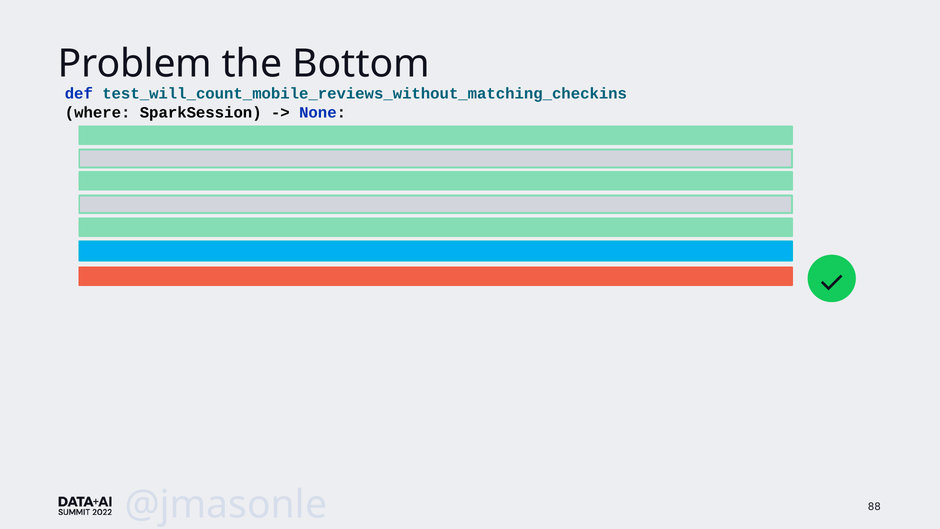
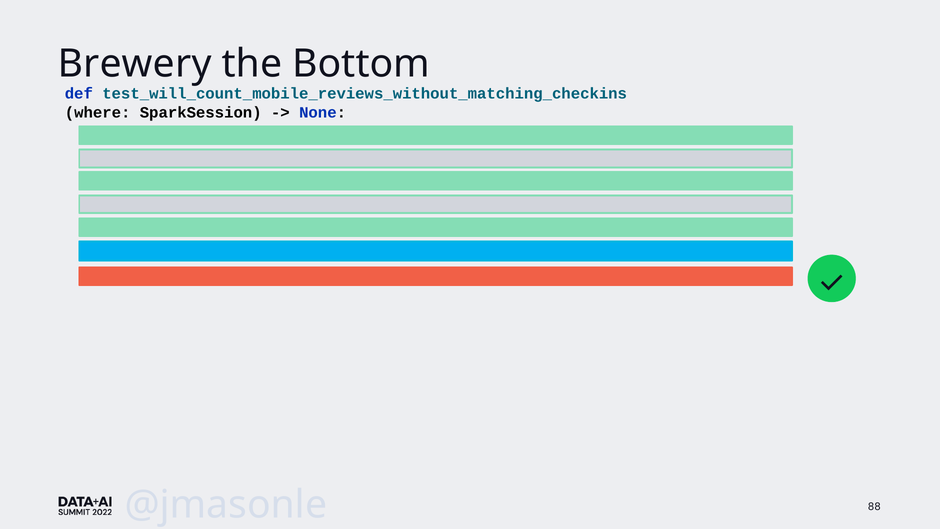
Problem: Problem -> Brewery (135, 64)
